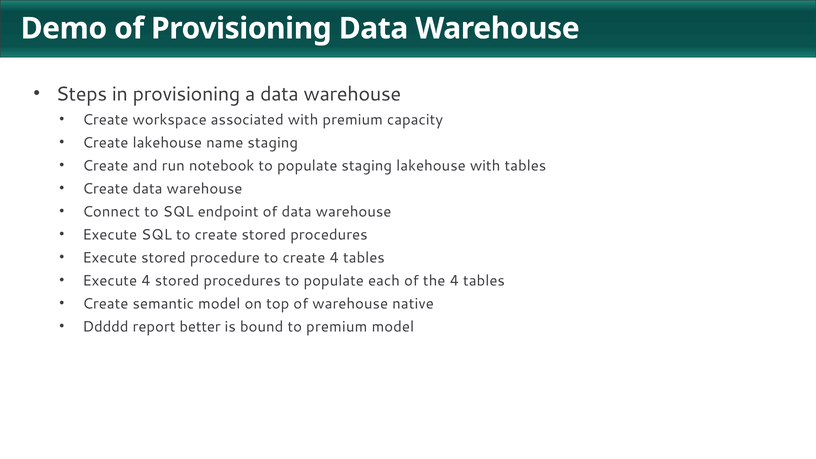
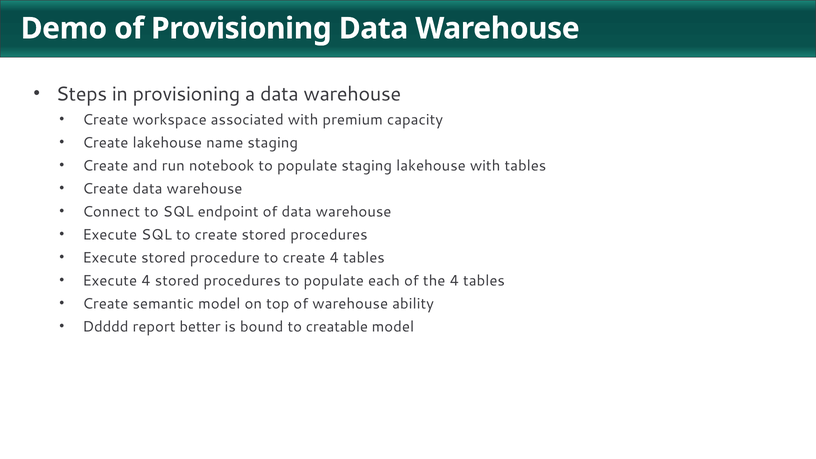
native: native -> ability (413, 304)
to premium: premium -> creatable (337, 327)
